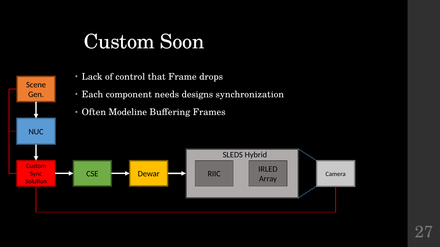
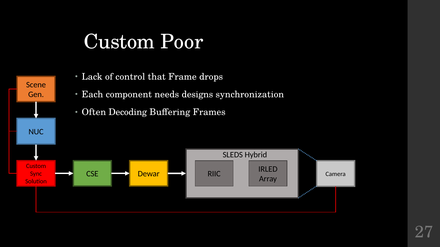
Soon: Soon -> Poor (182, 42)
Modeline: Modeline -> Decoding (128, 112)
